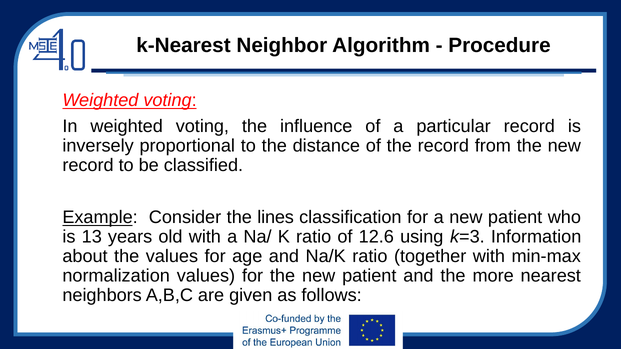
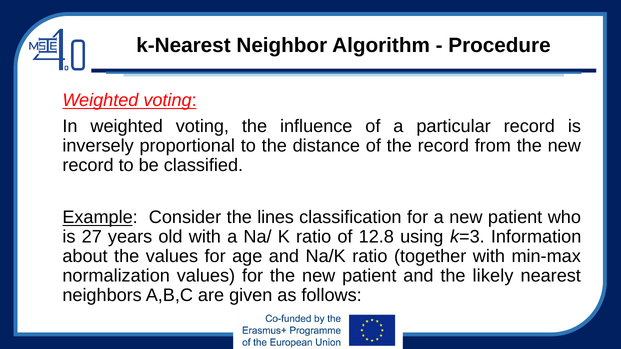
13: 13 -> 27 (92, 237)
12.6: 12.6 -> 12.8 (376, 237)
more: more -> likely (493, 276)
